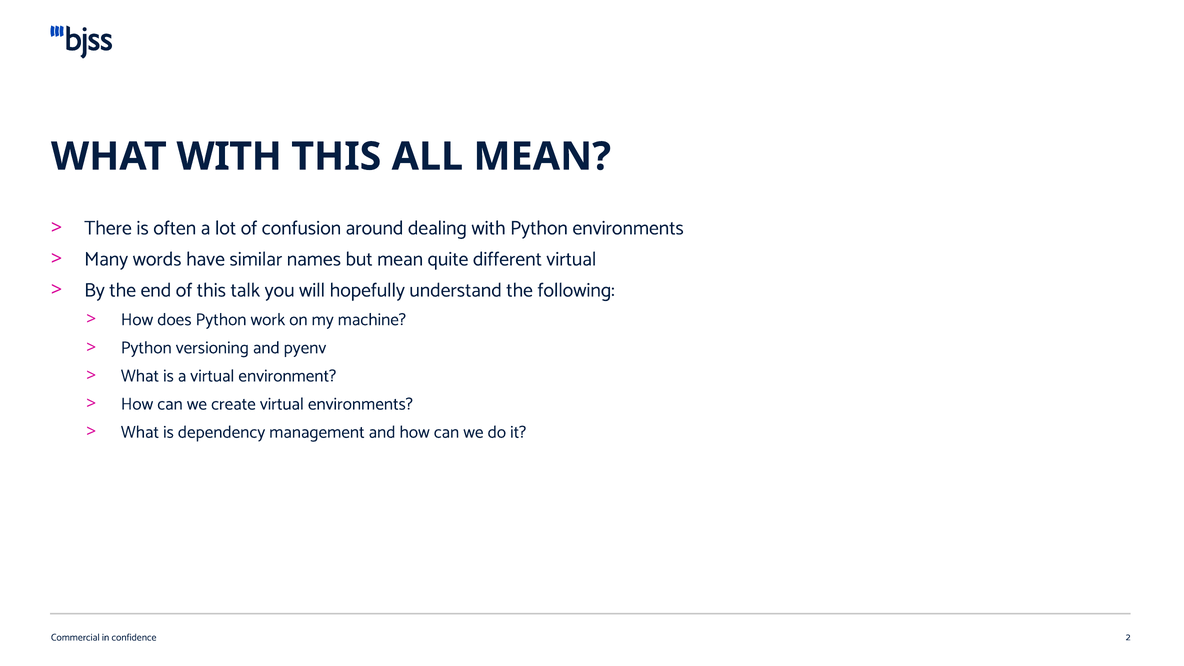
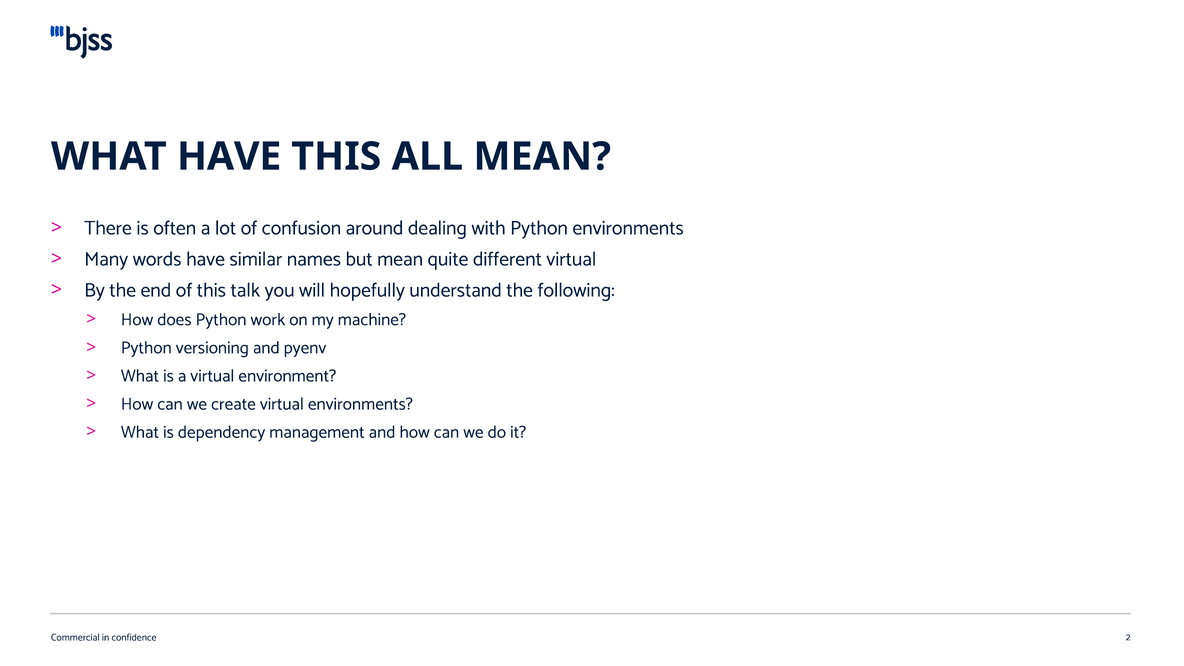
WHAT WITH: WITH -> HAVE (229, 157)
